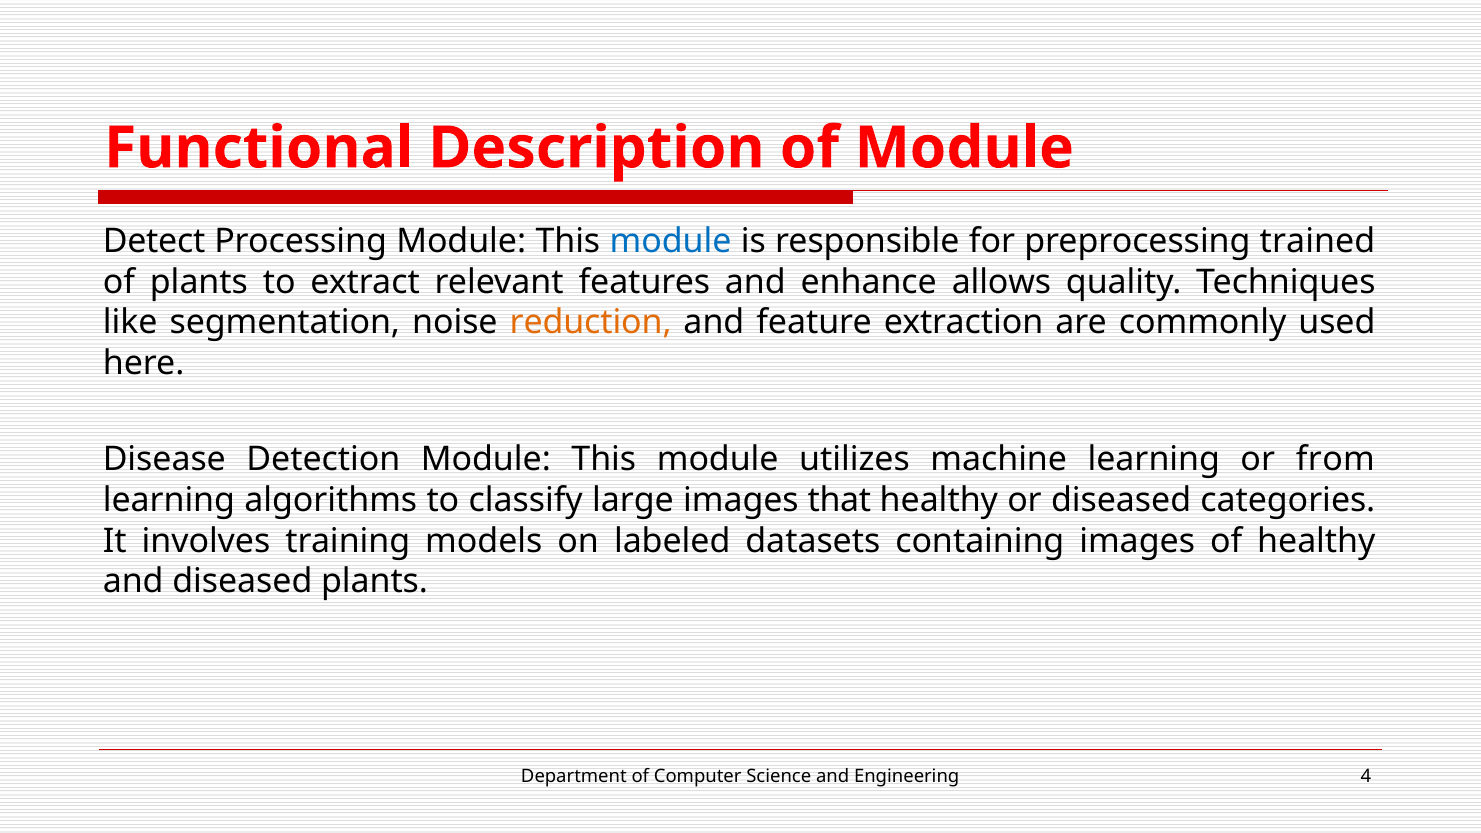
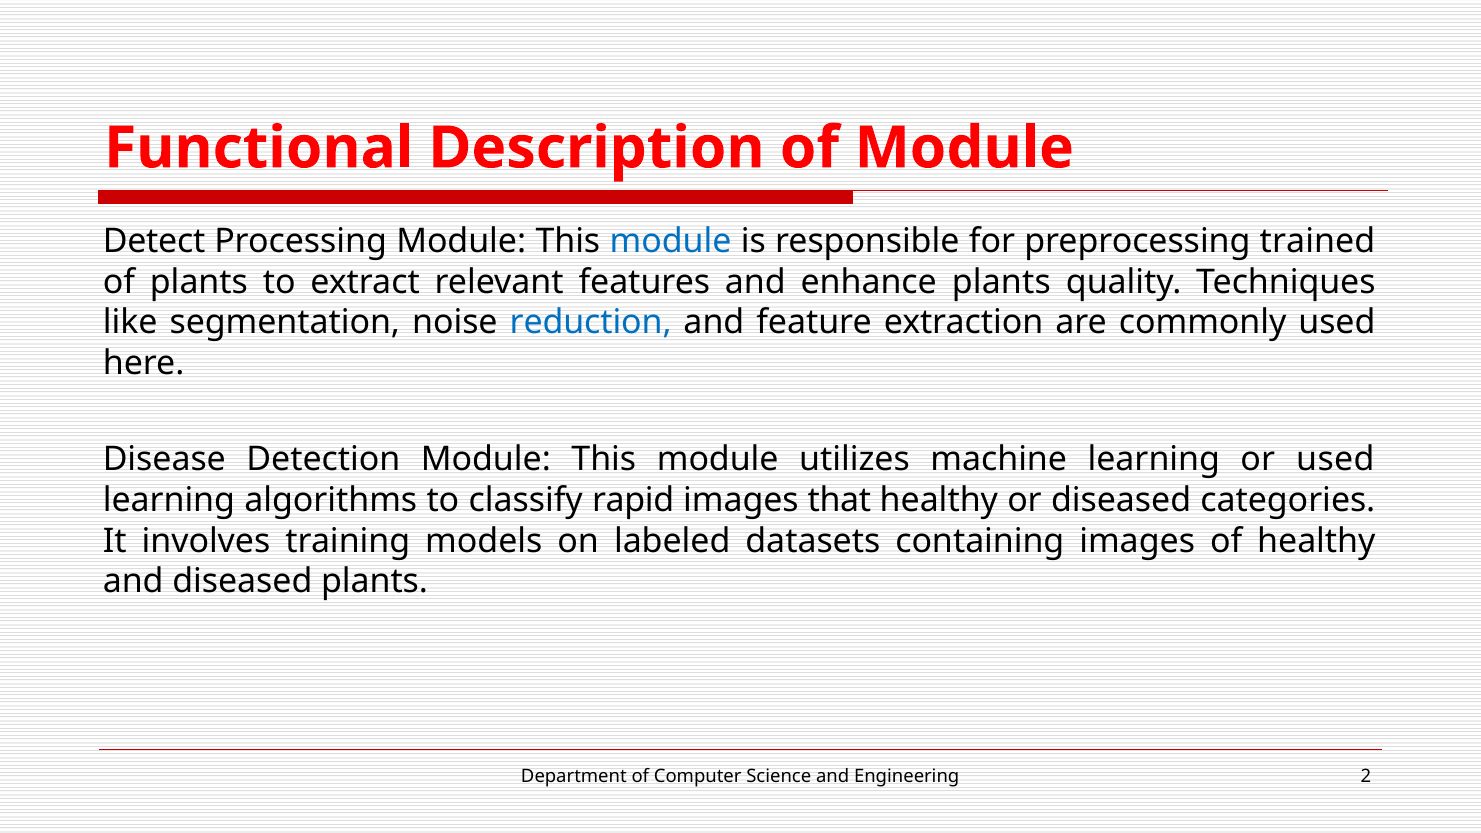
enhance allows: allows -> plants (1001, 282)
reduction colour: orange -> blue (591, 323)
or from: from -> used (1335, 460)
large: large -> rapid (633, 500)
4: 4 -> 2 (1366, 777)
